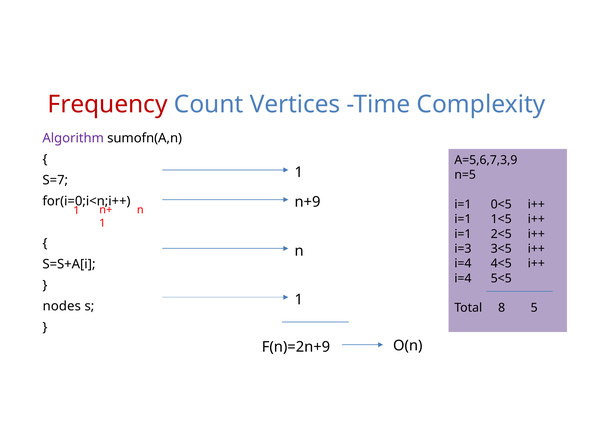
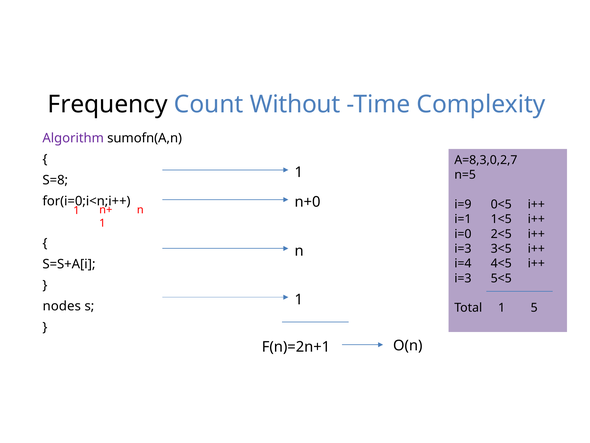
Frequency colour: red -> black (108, 104)
Vertices: Vertices -> Without (295, 104)
A=5,6,7,3,9: A=5,6,7,3,9 -> A=8,3,0,2,7 (486, 160)
S=7: S=7 -> S=8 (55, 180)
i=1: i=1 -> i=9 (463, 204)
n+9: n+9 -> n+0 (307, 202)
i=1: i=1 -> i=0 (463, 234)
i=4: i=4 -> i=3 (463, 278)
Total 8: 8 -> 1 (502, 307)
F(n)=2n+9: F(n)=2n+9 -> F(n)=2n+1 (296, 347)
